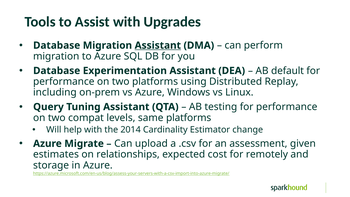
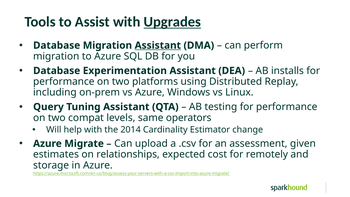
Upgrades underline: none -> present (172, 22)
default: default -> installs (287, 71)
same platforms: platforms -> operators (189, 118)
